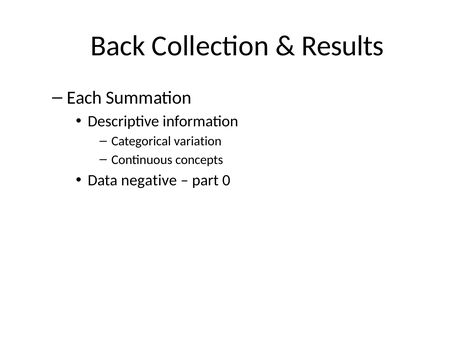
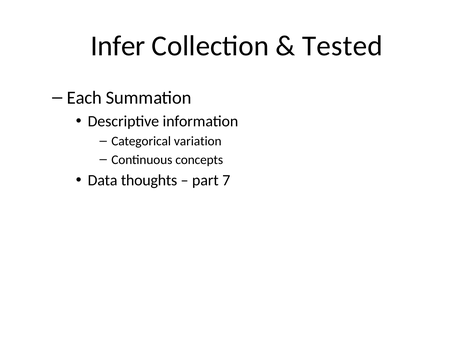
Back: Back -> Infer (118, 46)
Results: Results -> Tested (342, 46)
negative: negative -> thoughts (149, 180)
0: 0 -> 7 (226, 180)
